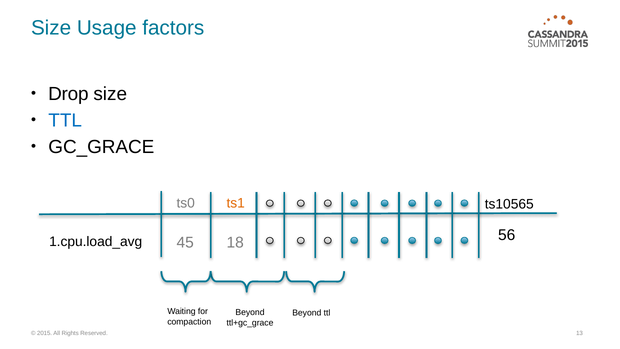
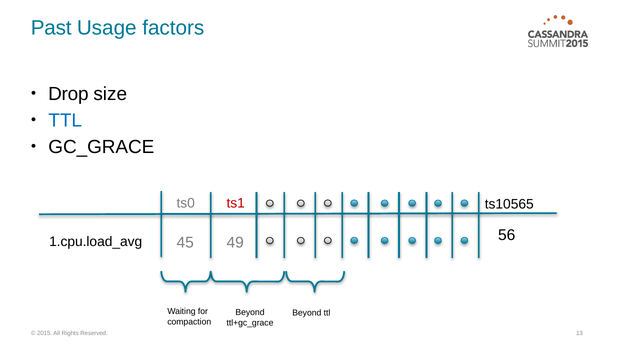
Size: Size -> Past (51, 28)
ts1 colour: orange -> red (236, 203)
18: 18 -> 49 (235, 242)
